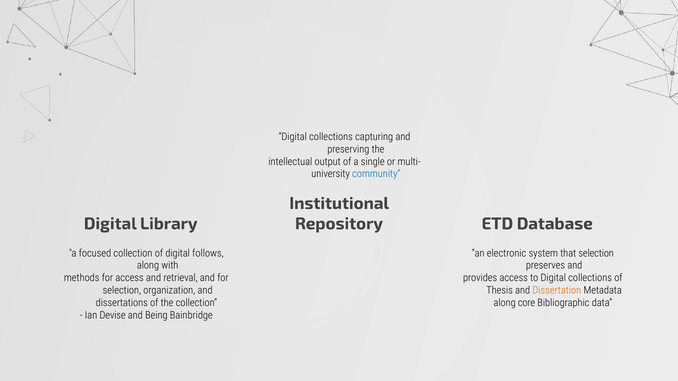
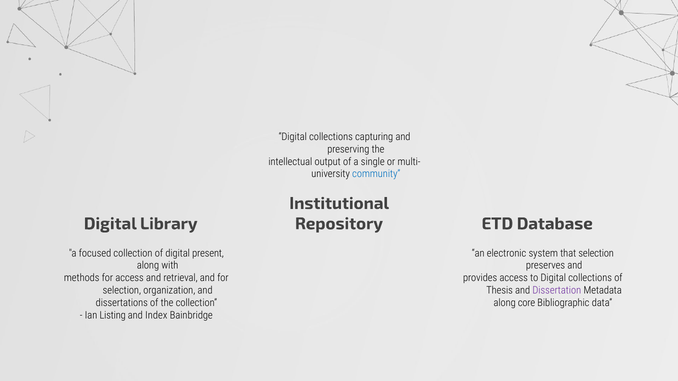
follows: follows -> present (208, 253)
Dissertation colour: orange -> purple (557, 291)
Devise: Devise -> Listing (113, 316)
Being: Being -> Index (156, 316)
